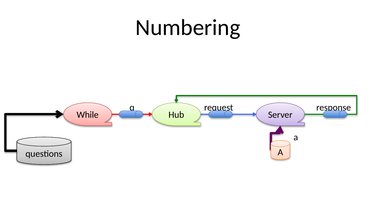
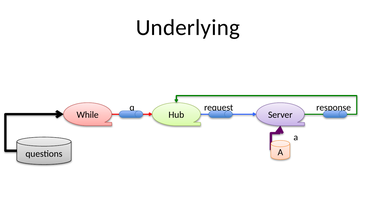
Numbering: Numbering -> Underlying (188, 28)
